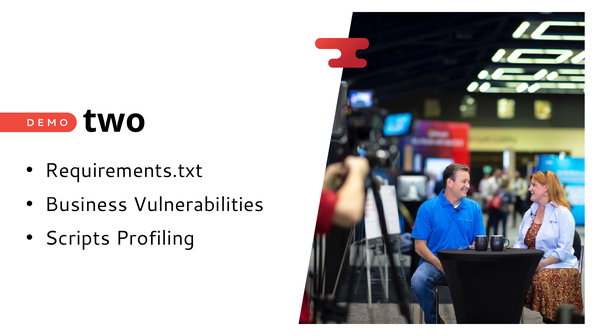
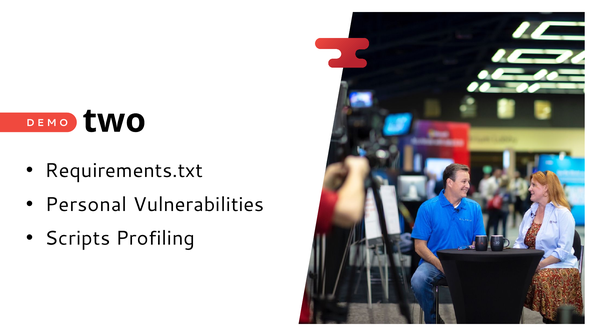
Business: Business -> Personal (86, 204)
